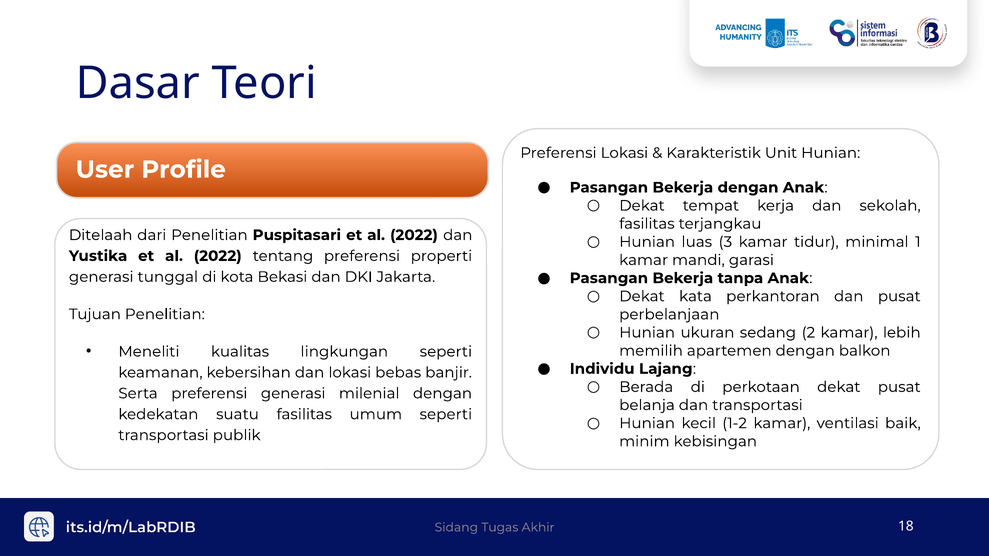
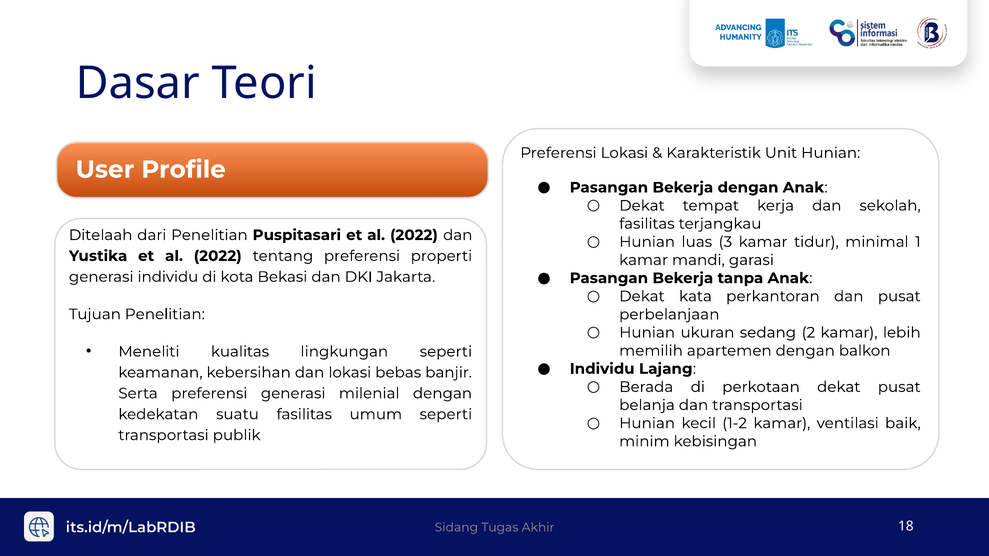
generasi tunggal: tunggal -> individu (168, 277)
